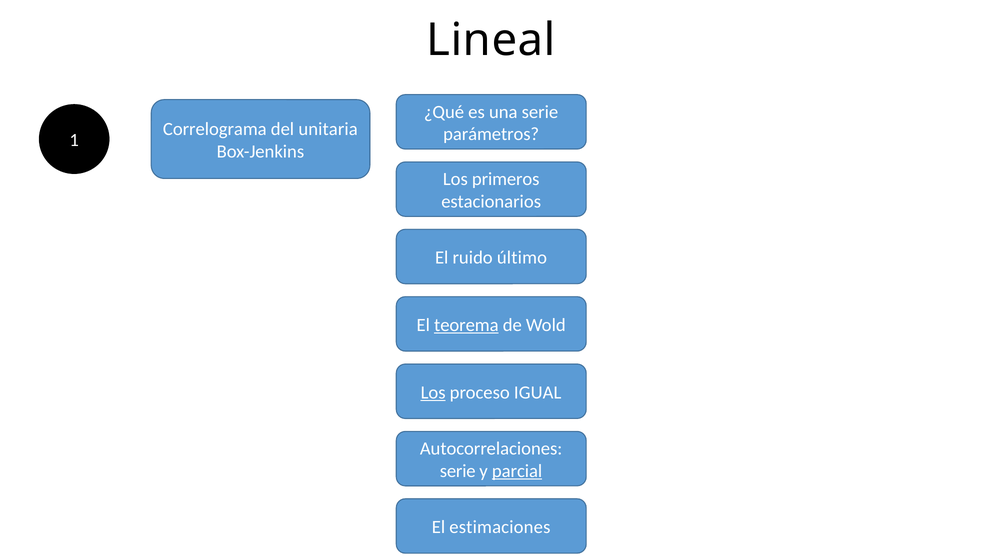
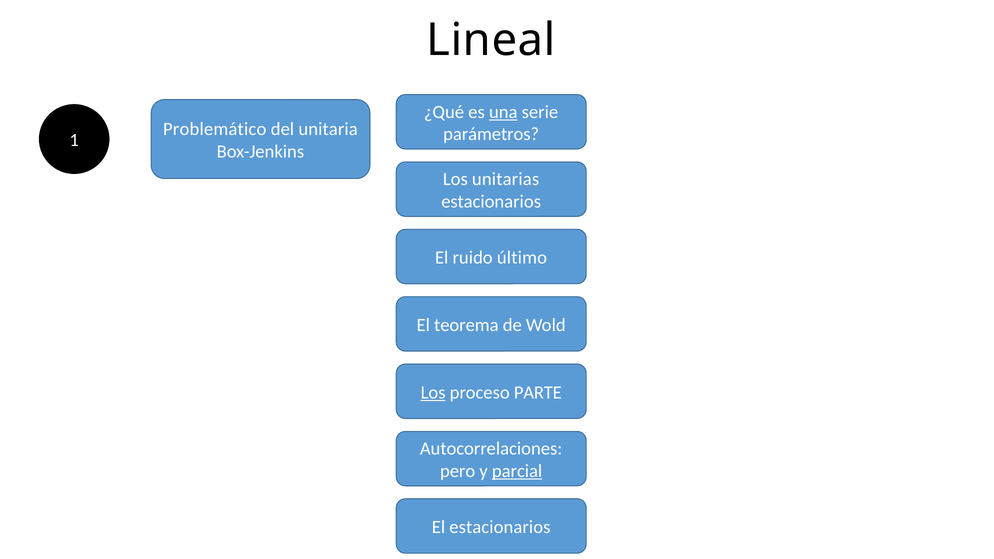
una underline: none -> present (503, 112)
Correlograma: Correlograma -> Problemático (215, 129)
primeros: primeros -> unitarias (506, 179)
teorema underline: present -> none (466, 325)
IGUAL: IGUAL -> PARTE (538, 393)
serie: serie -> pero (458, 471)
El estimaciones: estimaciones -> estacionarios (500, 527)
